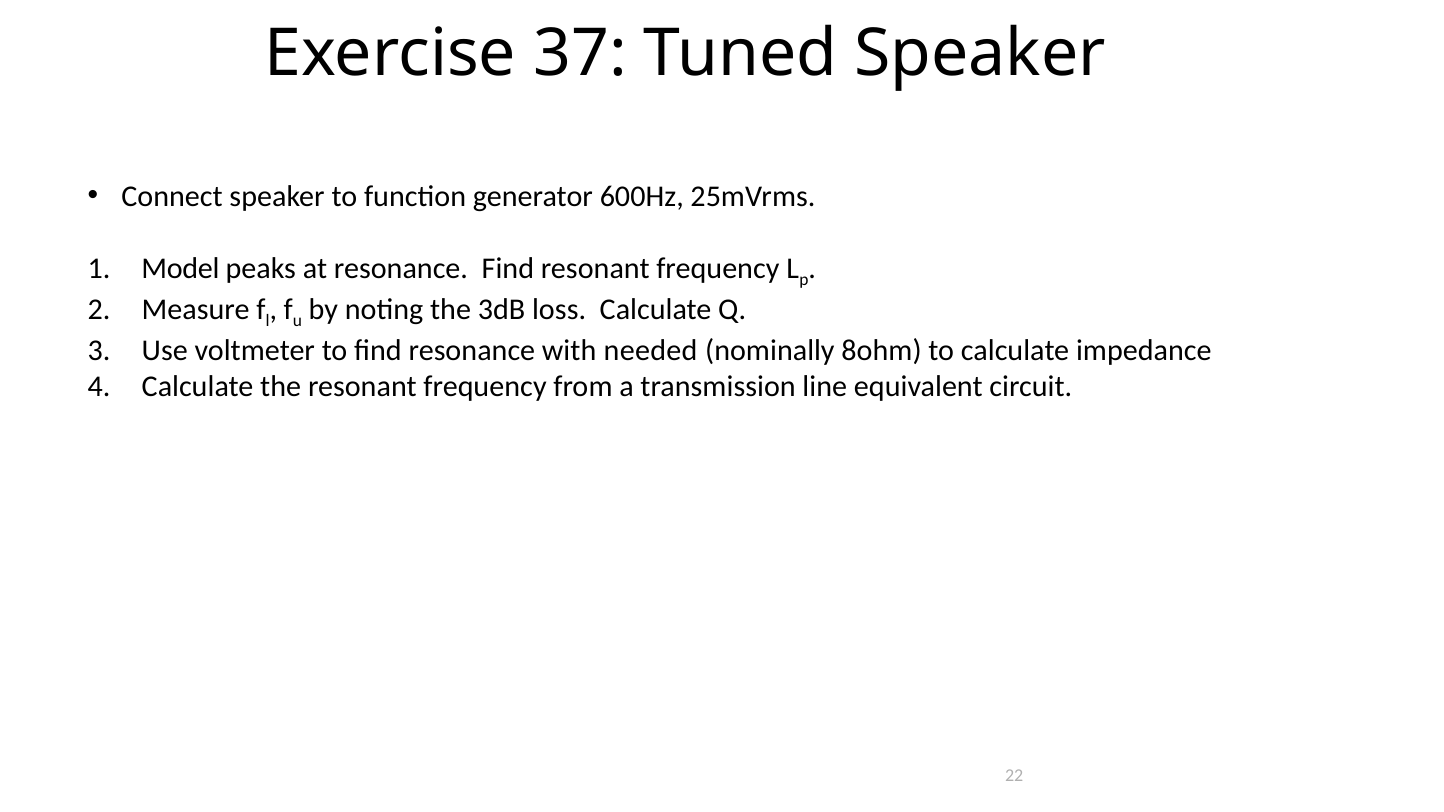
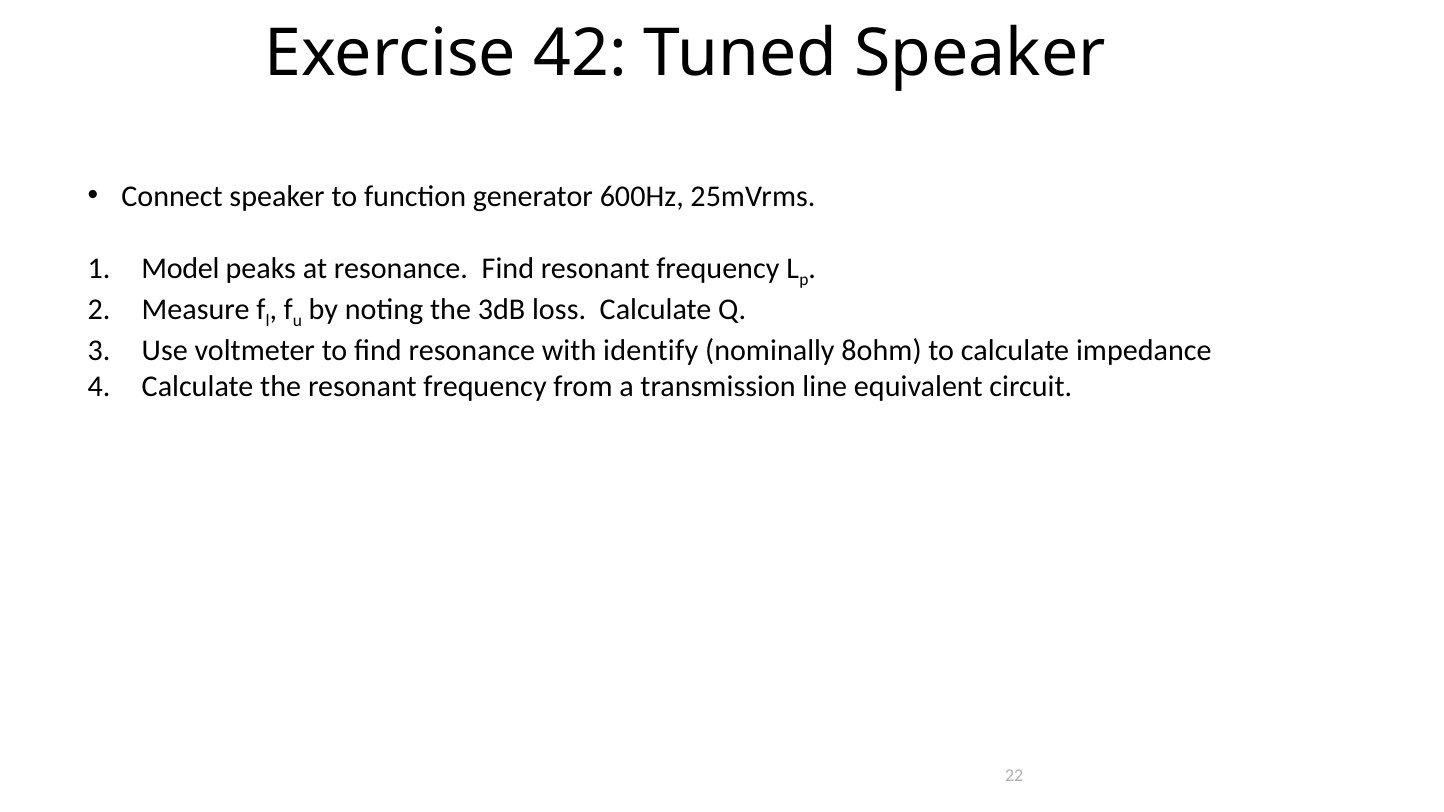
37: 37 -> 42 (580, 54)
needed: needed -> identify (651, 350)
